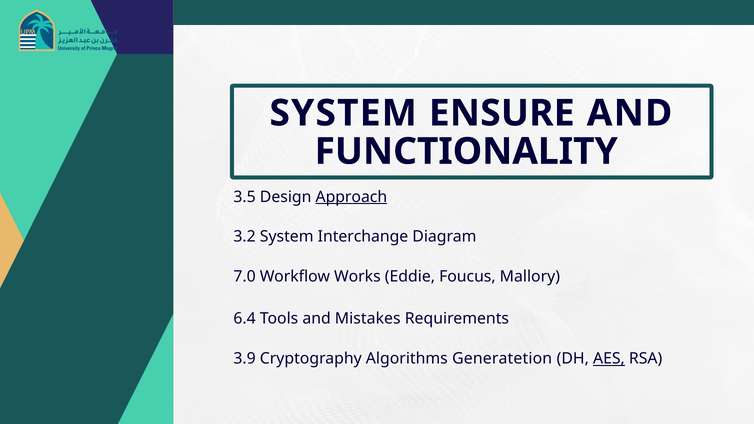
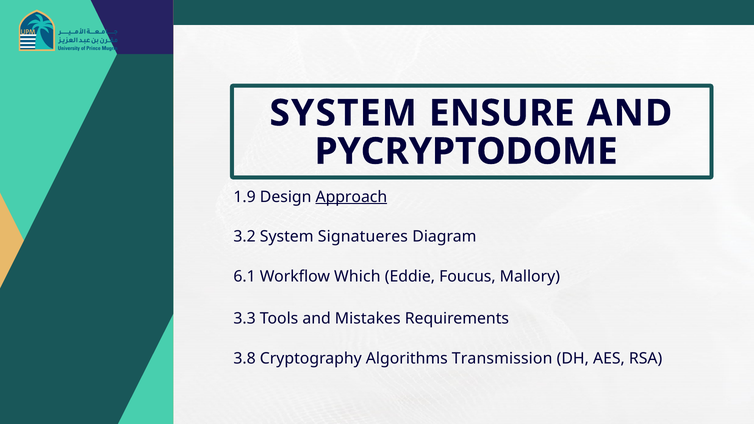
FUNCTIONALITY: FUNCTIONALITY -> PYCRYPTODOME (466, 152)
3.5: 3.5 -> 1.9 (245, 197)
Interchange: Interchange -> Signatueres (363, 237)
7.0: 7.0 -> 6.1 (245, 277)
Works: Works -> Which (357, 277)
6.4: 6.4 -> 3.3 (245, 319)
3.9: 3.9 -> 3.8 (245, 359)
Generatetion: Generatetion -> Transmission (502, 359)
AES underline: present -> none (609, 359)
